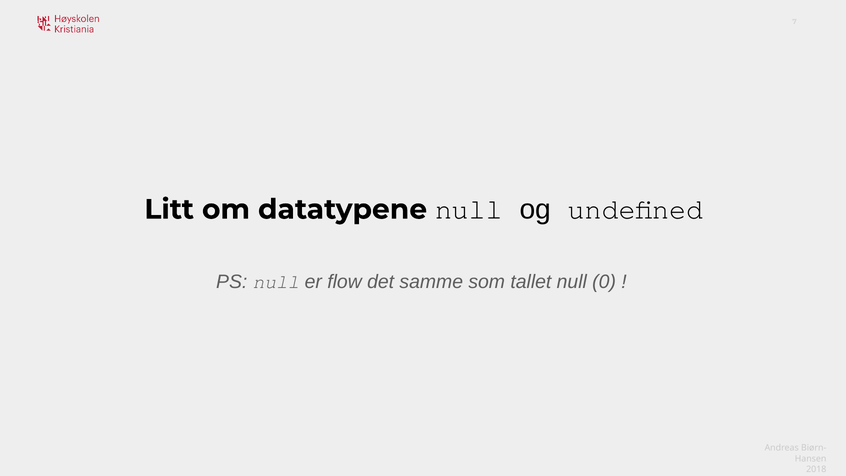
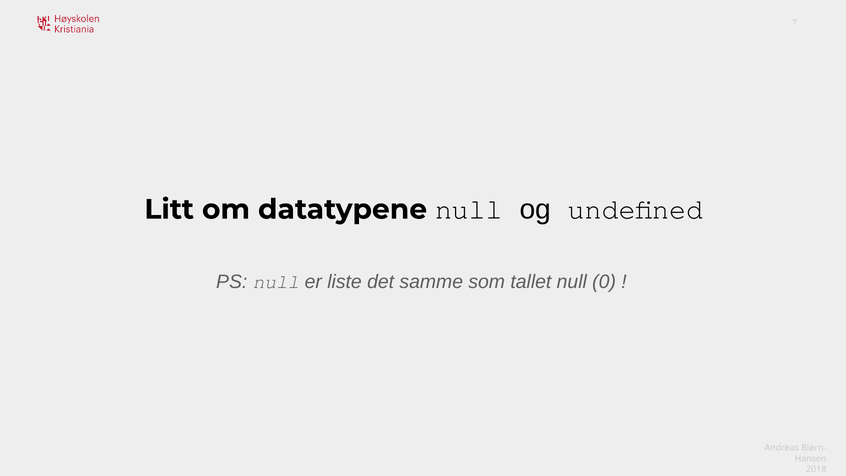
flow: flow -> liste (345, 282)
